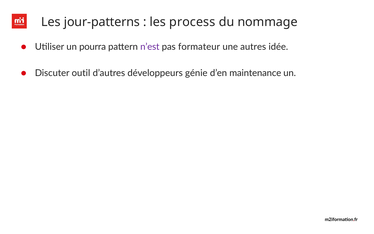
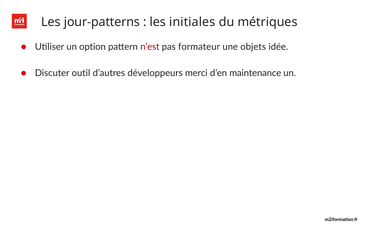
process: process -> initiales (192, 22)
nommage: nommage -> métriques (268, 22)
pourra: pourra -> option (93, 47)
n’est colour: purple -> red (150, 47)
autres: autres -> objets (253, 47)
génie: génie -> merci (196, 73)
